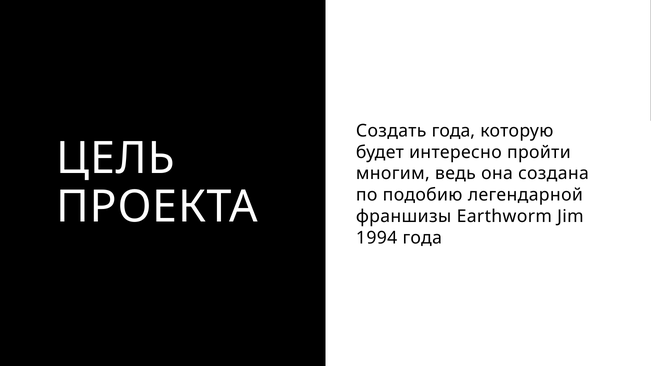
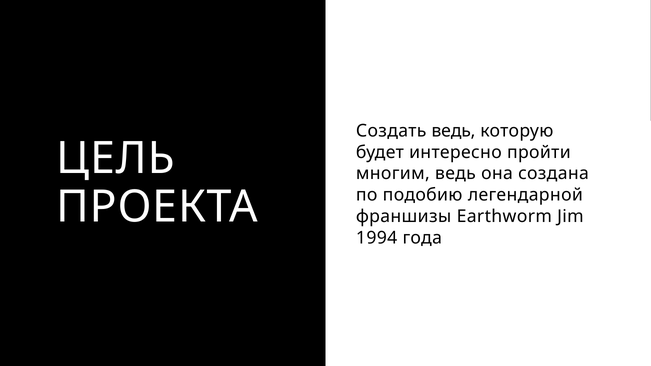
Создать года: года -> ведь (453, 131)
